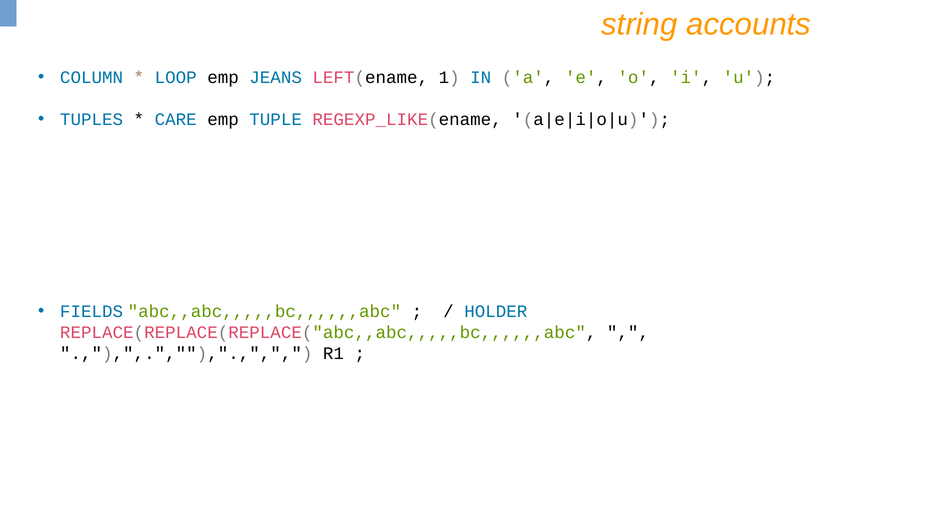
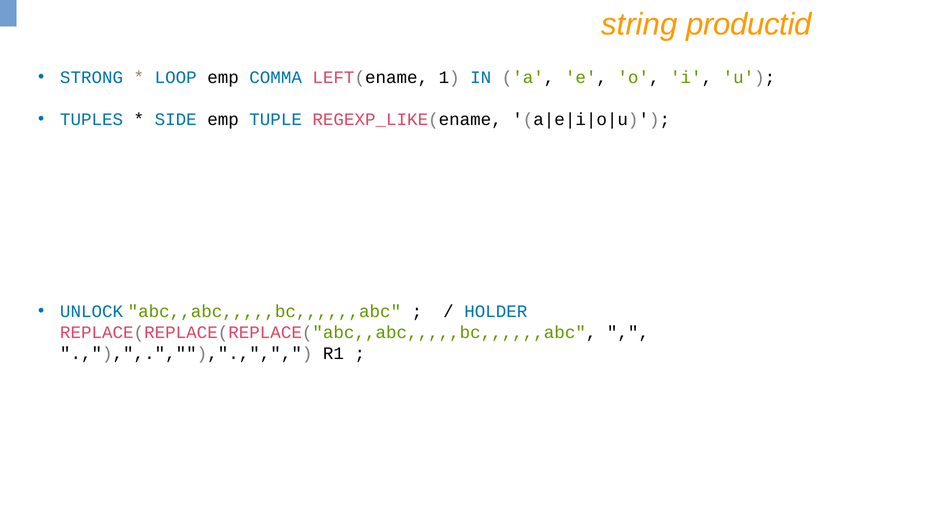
accounts: accounts -> productid (749, 24)
COLUMN: COLUMN -> STRONG (92, 77)
JEANS: JEANS -> COMMA (276, 77)
CARE: CARE -> SIDE (176, 119)
FIELDS: FIELDS -> UNLOCK (92, 311)
